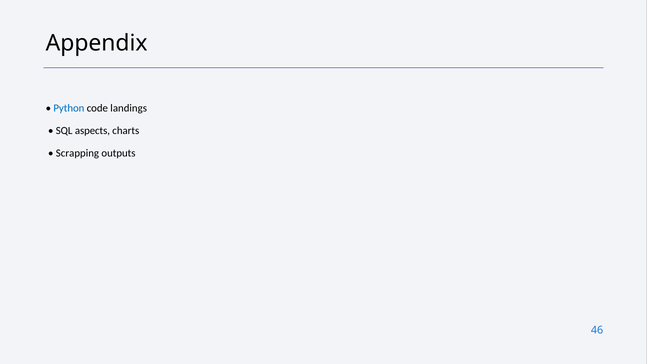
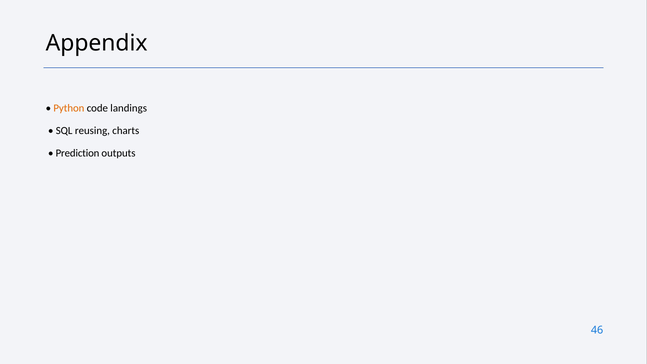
Python colour: blue -> orange (69, 108)
aspects: aspects -> reusing (92, 131)
Scrapping: Scrapping -> Prediction (78, 153)
